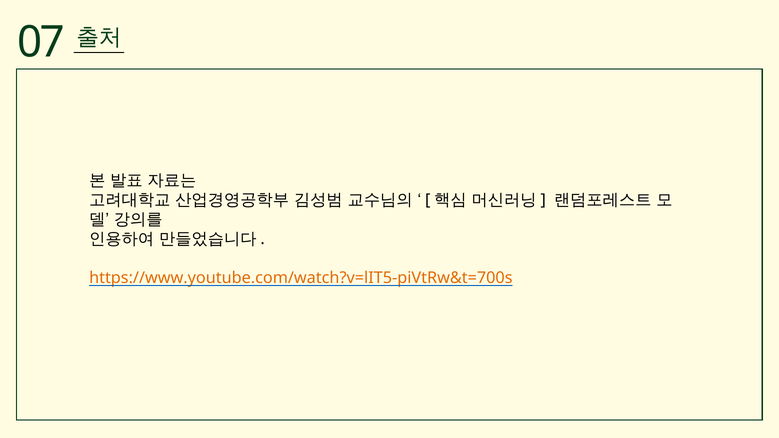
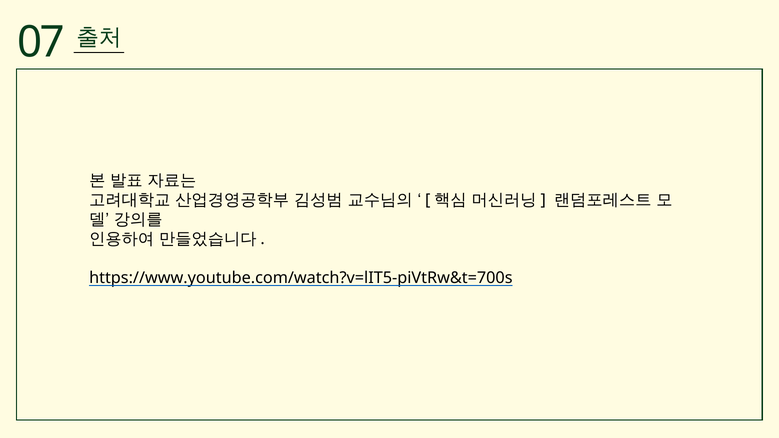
https://www.youtube.com/watch?v=lIT5-piVtRw&t=700s colour: orange -> black (301, 278)
